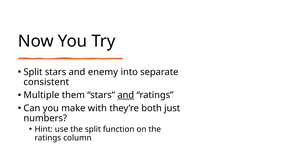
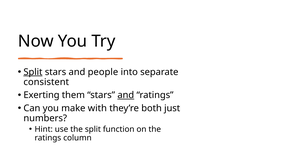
Split underline: none -> present (33, 72)
enemy: enemy -> people (103, 72)
Multiple: Multiple -> Exerting (41, 95)
